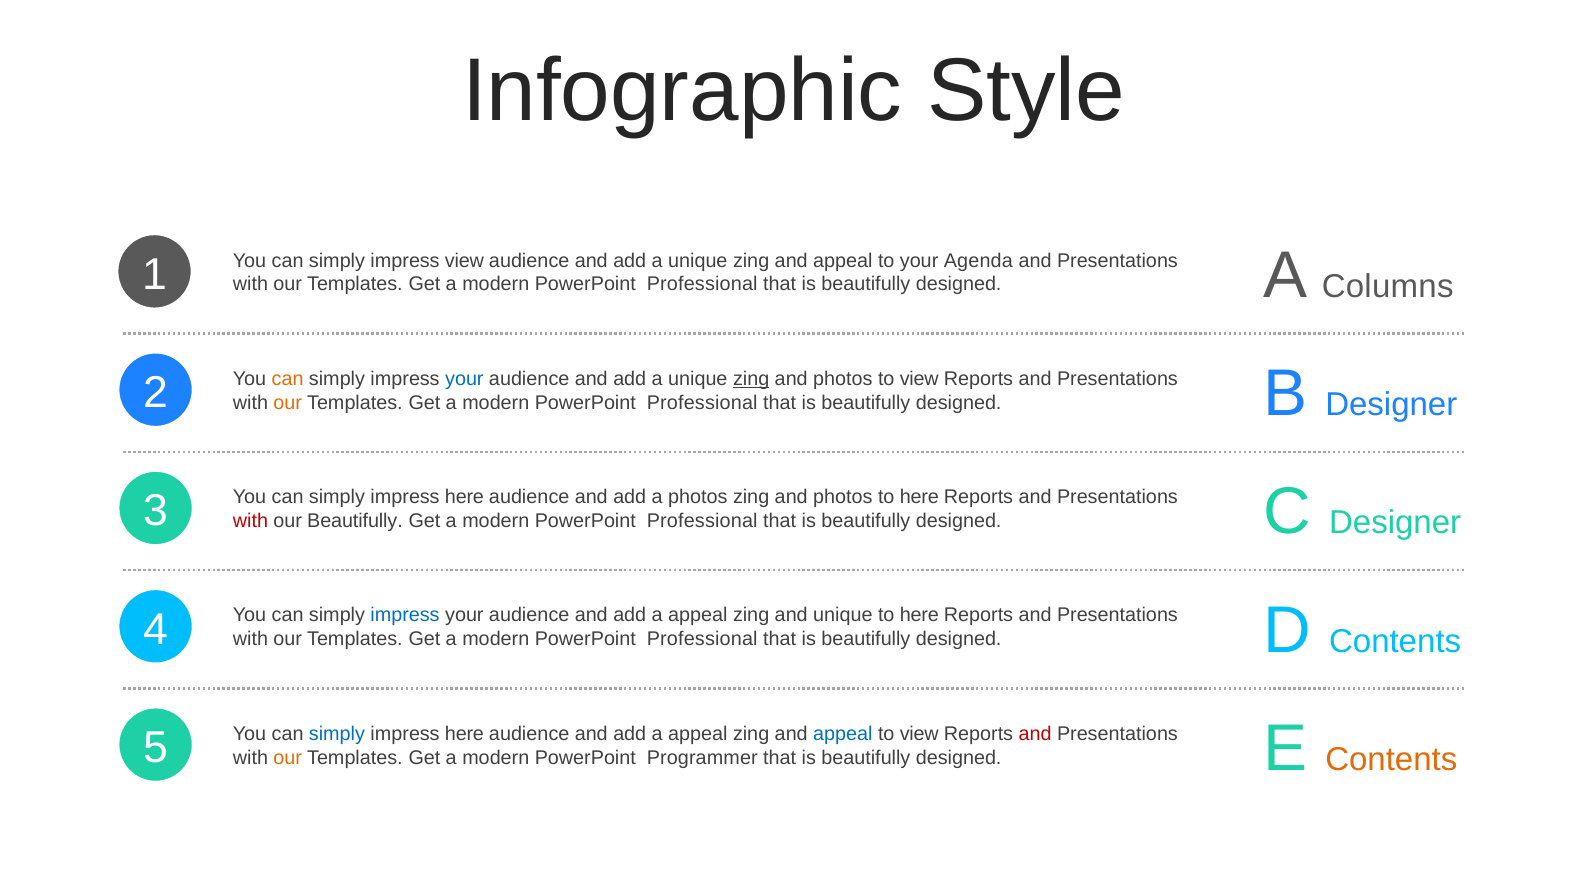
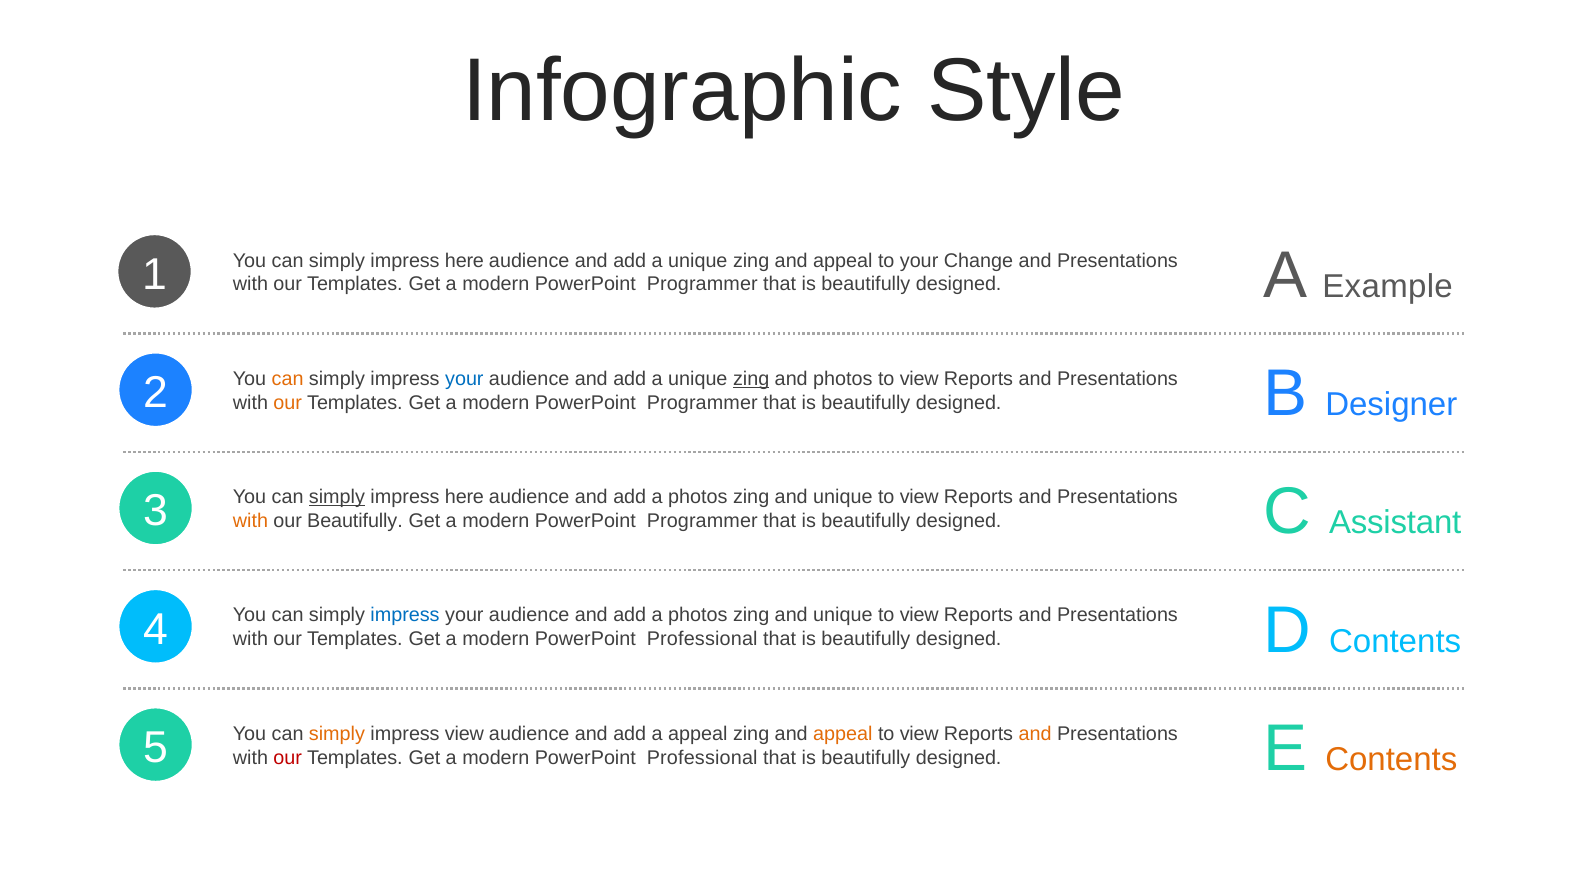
view: view -> here (464, 260)
Agenda: Agenda -> Change (978, 260)
Professional: Professional -> Programmer (702, 284)
Columns: Columns -> Example (1388, 286)
Professional: Professional -> Programmer (702, 403)
C Designer: Designer -> Assistant (1395, 523)
simply underline: none -> present (337, 497)
photos: photos -> unique (843, 497)
here: here -> view (919, 497)
with colour: red -> orange (250, 521)
Professional: Professional -> Programmer (702, 521)
appeal: appeal -> photos (698, 615)
here: here -> view (919, 615)
simply colour: blue -> orange (337, 734)
here: here -> view (464, 734)
appeal colour: blue -> orange (843, 734)
and colour: red -> orange (1035, 734)
our colour: orange -> red (288, 757)
Programmer: Programmer -> Professional (702, 757)
